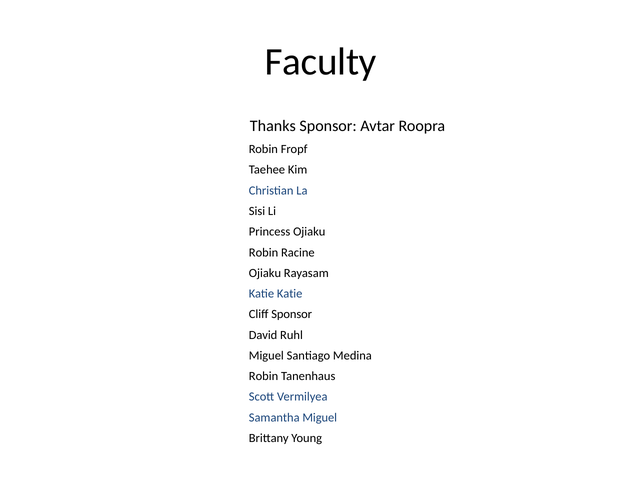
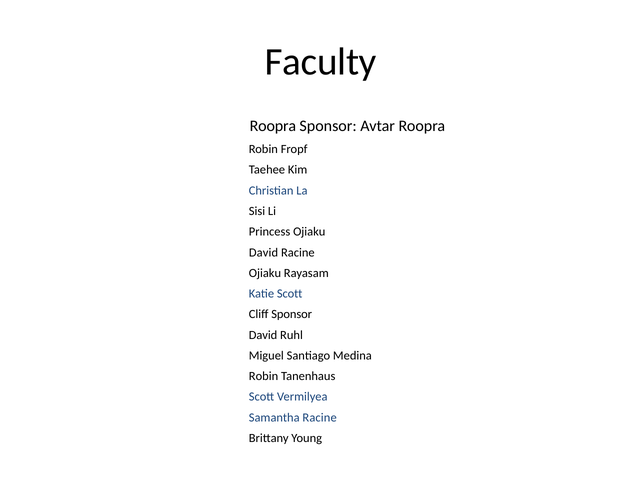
Thanks: Thanks -> Roopra (273, 126)
Robin: Robin -> David (263, 253)
Katie Katie: Katie -> Scott (290, 294)
Samantha Miguel: Miguel -> Racine (320, 418)
